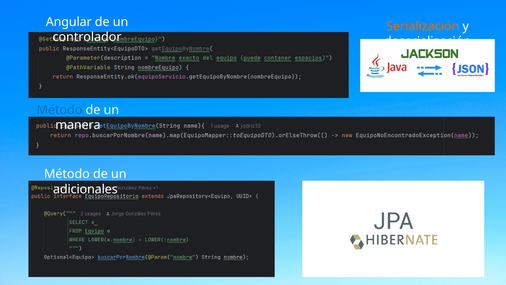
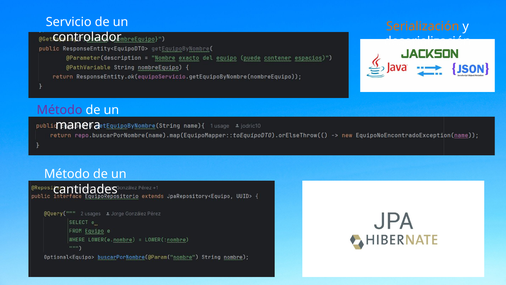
Angular: Angular -> Servicio (69, 22)
Método colour: blue -> purple (60, 110)
adicionales: adicionales -> cantidades (85, 189)
